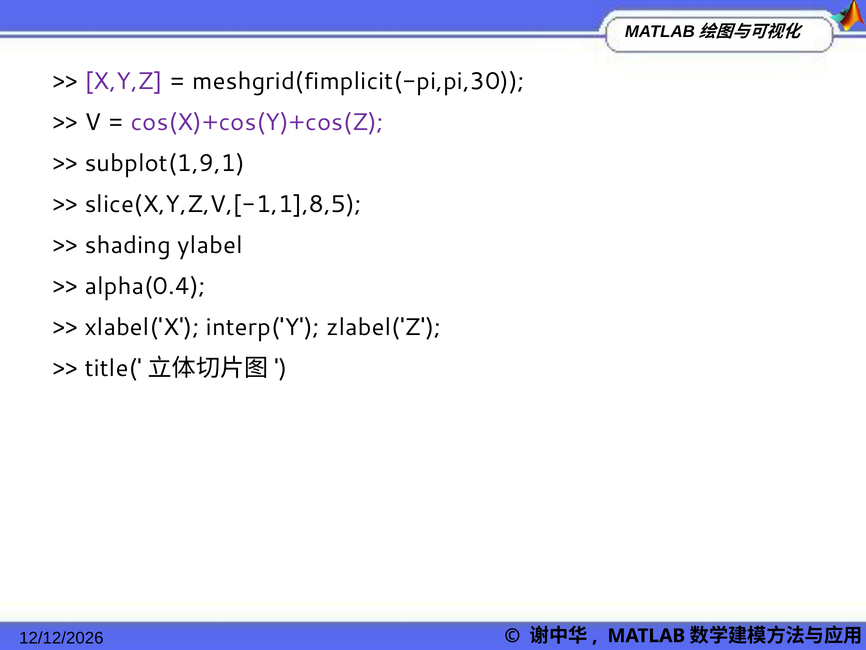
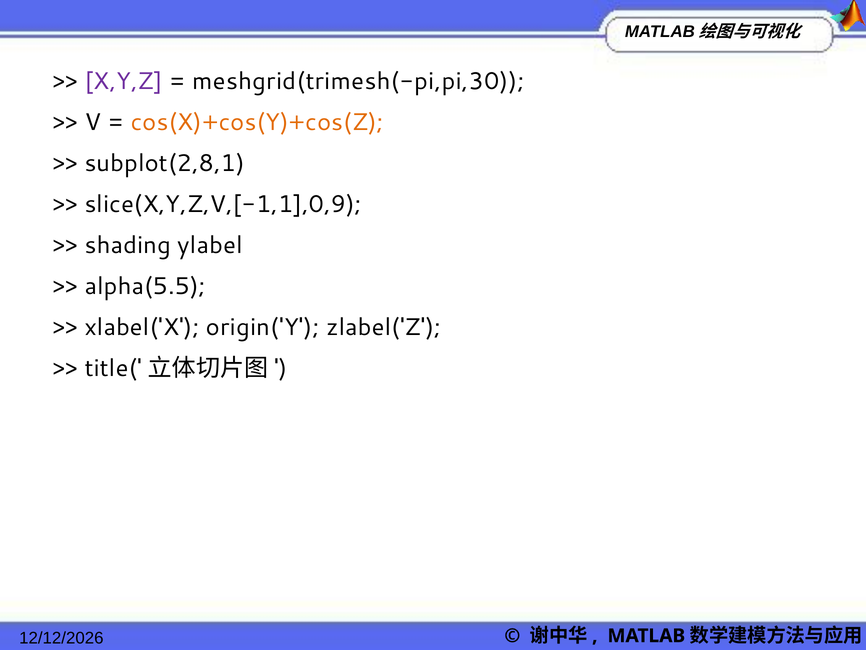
meshgrid(fimplicit(-pi,pi,30: meshgrid(fimplicit(-pi,pi,30 -> meshgrid(trimesh(-pi,pi,30 (358, 81)
cos(X)+cos(Y)+cos(Z colour: purple -> orange (257, 122)
subplot(1,9,1: subplot(1,9,1 -> subplot(2,8,1 (165, 163)
slice(X,Y,Z,V,[-1,1],8,5: slice(X,Y,Z,V,[-1,1],8,5 -> slice(X,Y,Z,V,[-1,1],0,9 (223, 204)
alpha(0.4: alpha(0.4 -> alpha(5.5 (145, 286)
interp('Y: interp('Y -> origin('Y (263, 327)
